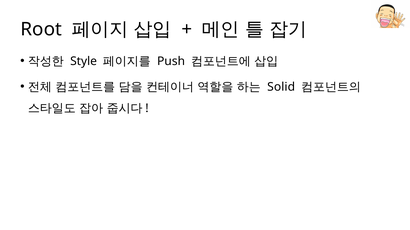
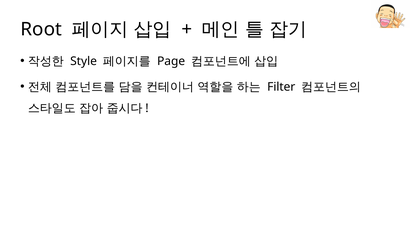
Push: Push -> Page (171, 61)
Solid: Solid -> Filter (281, 87)
